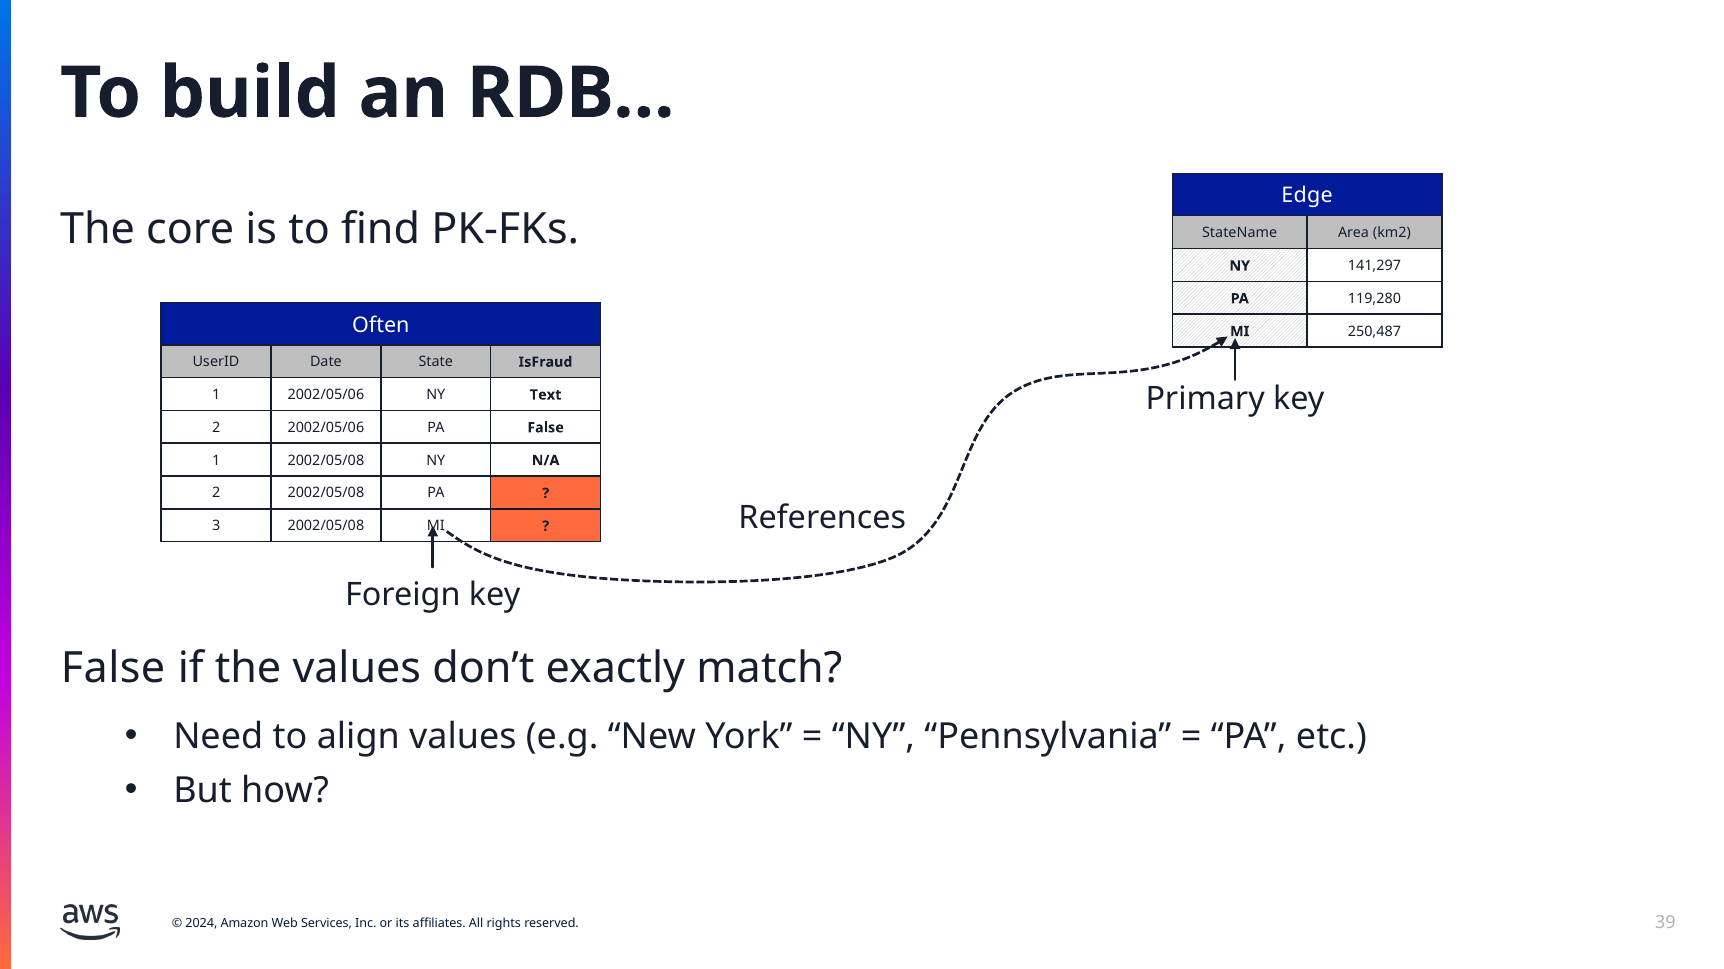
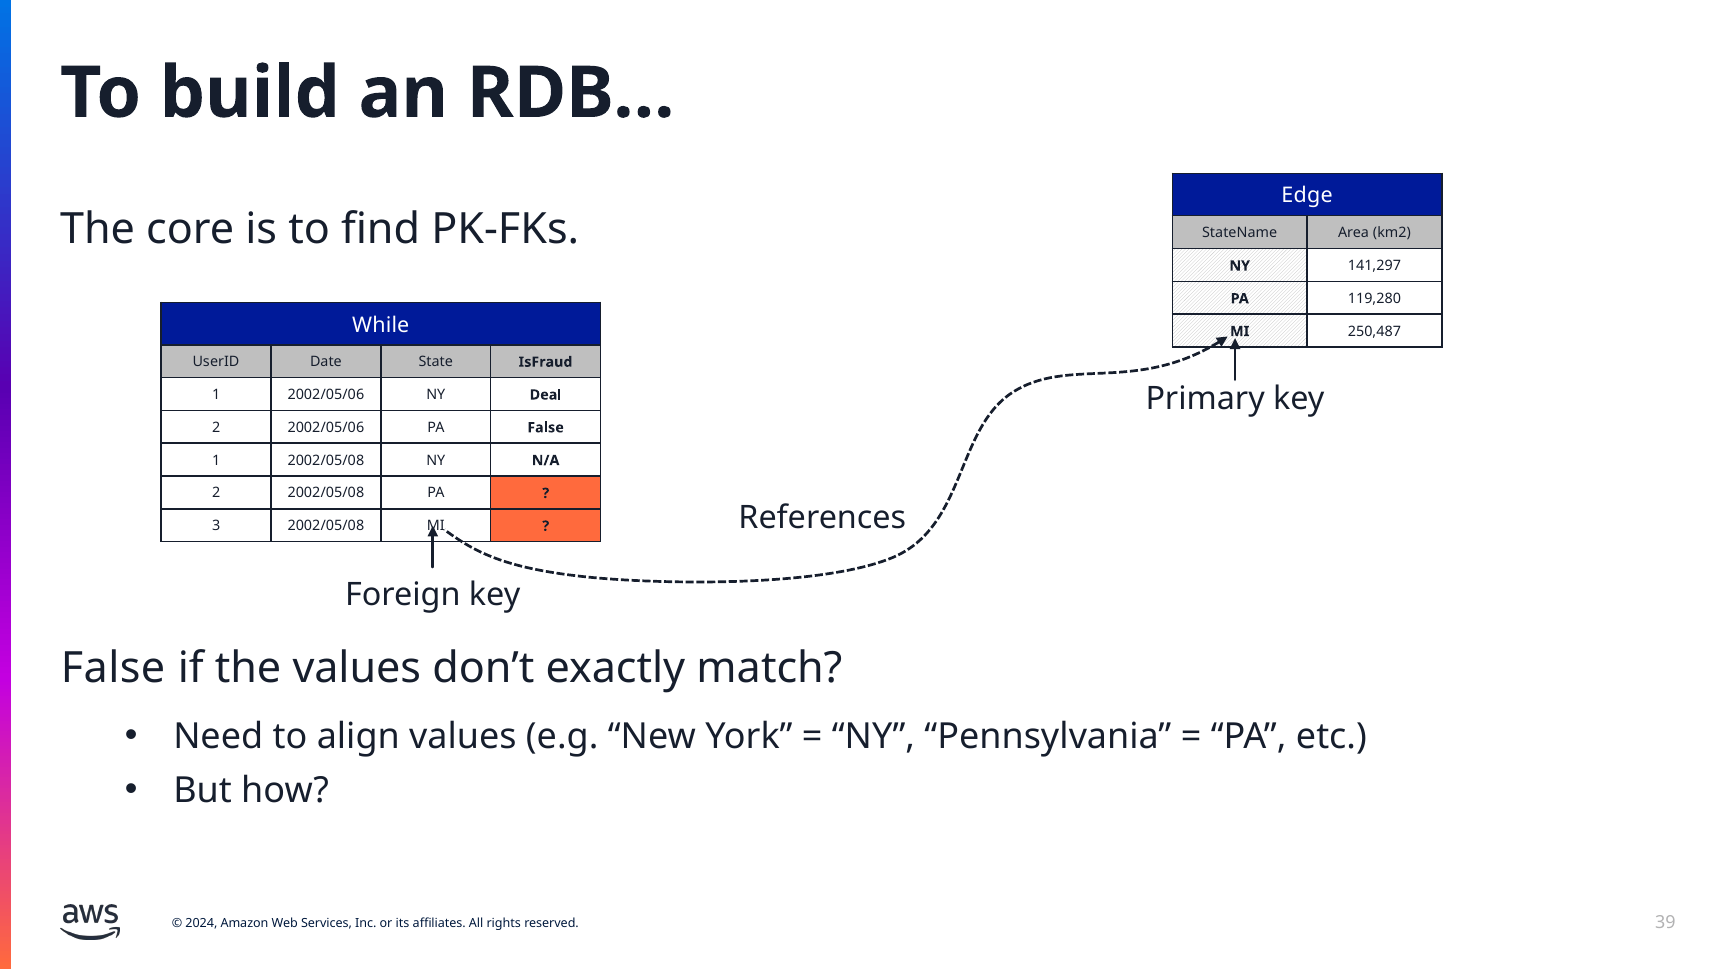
Often: Often -> While (381, 325)
Text: Text -> Deal (546, 395)
